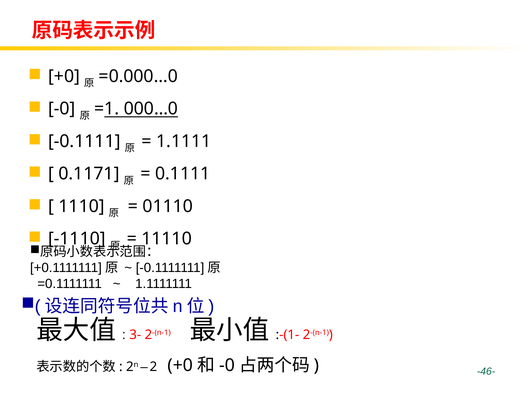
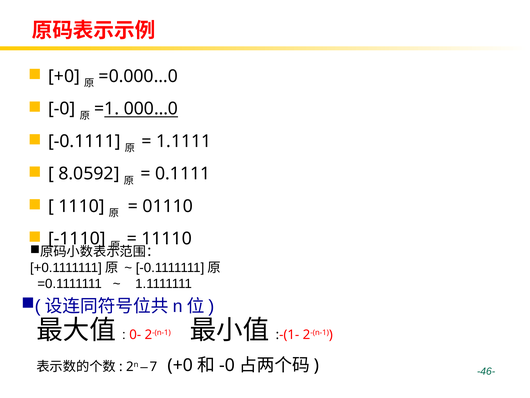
0.1171: 0.1171 -> 8.0592 (89, 174)
3-: 3- -> 0- (135, 334)
2: 2 -> 7 (153, 366)
